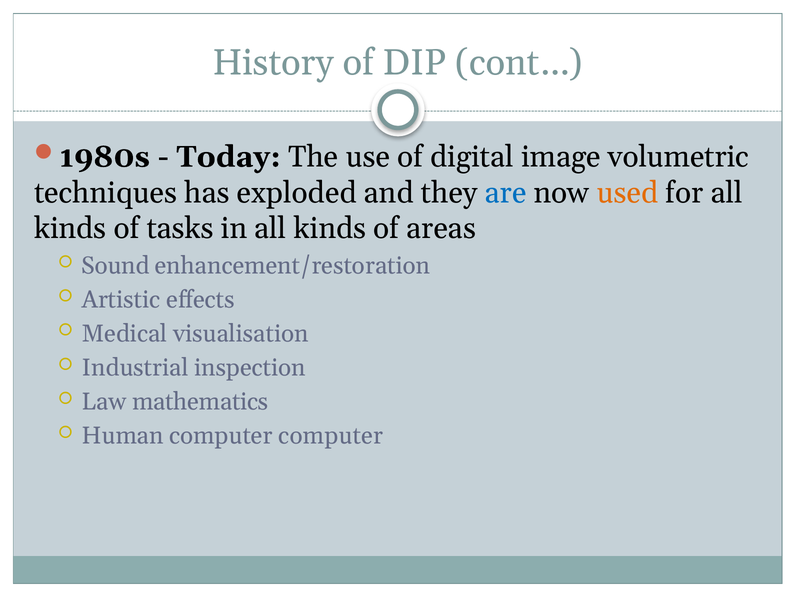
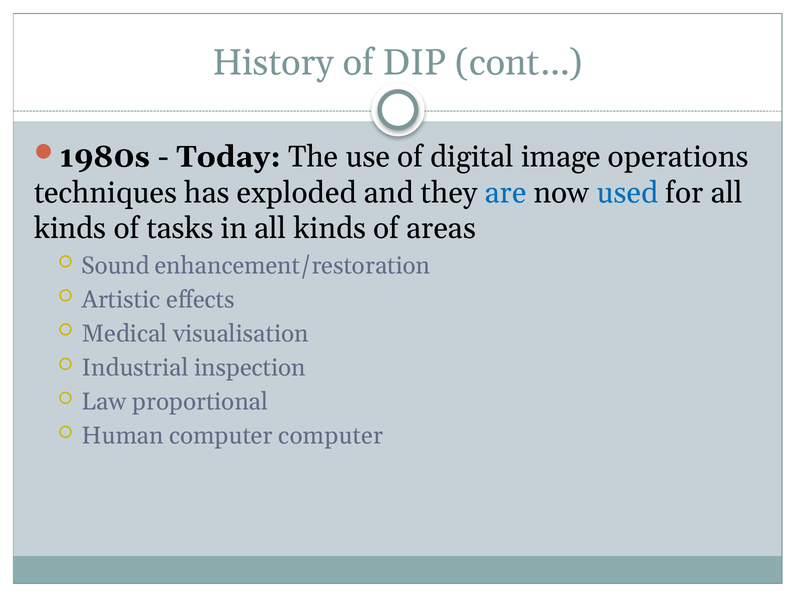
volumetric: volumetric -> operations (678, 157)
used colour: orange -> blue (627, 193)
mathematics: mathematics -> proportional (200, 402)
